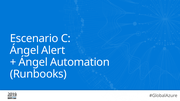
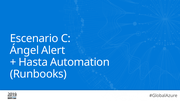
Ángel: Ángel -> Hasta (33, 62)
